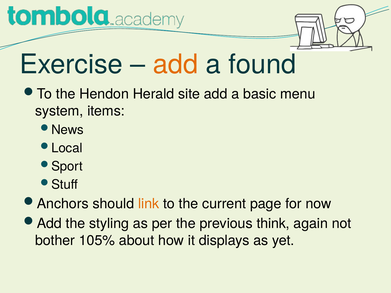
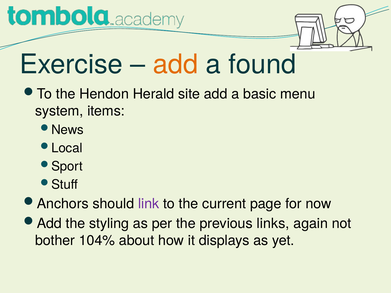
link colour: orange -> purple (149, 204)
think: think -> links (273, 224)
105%: 105% -> 104% (97, 241)
